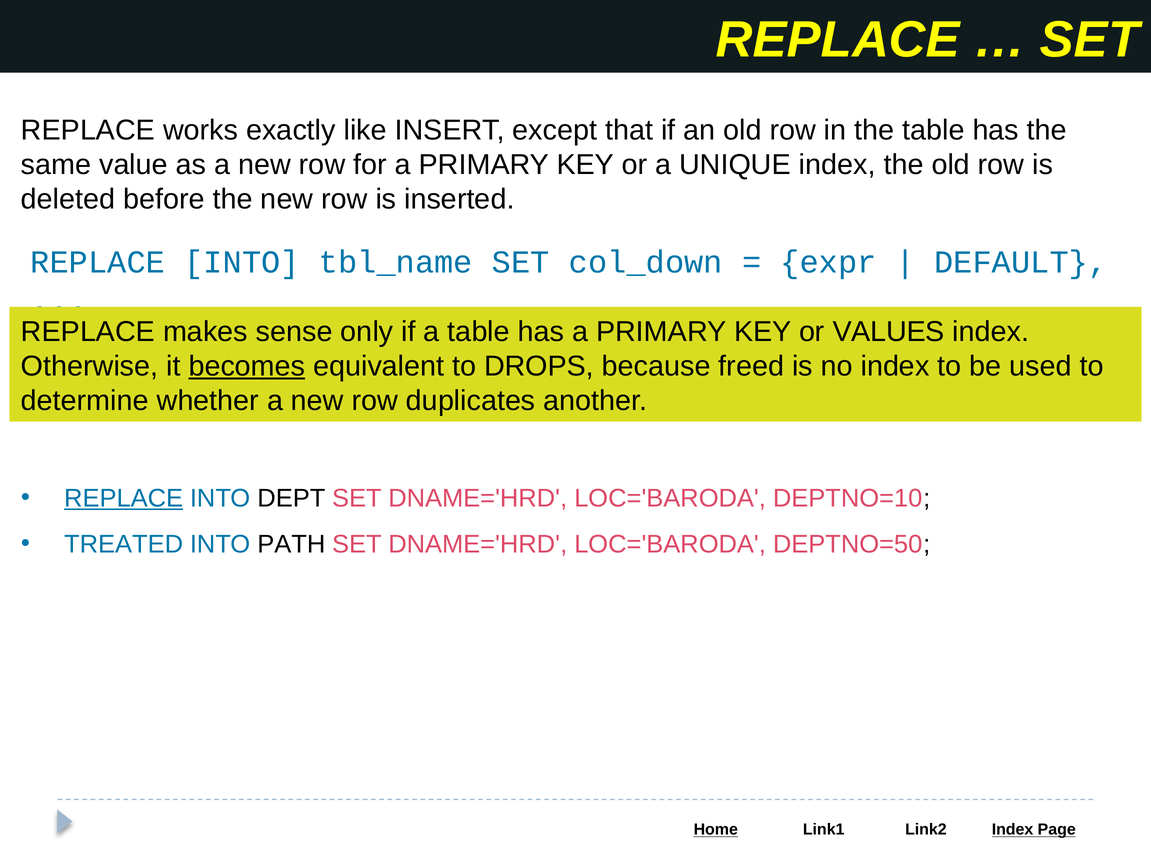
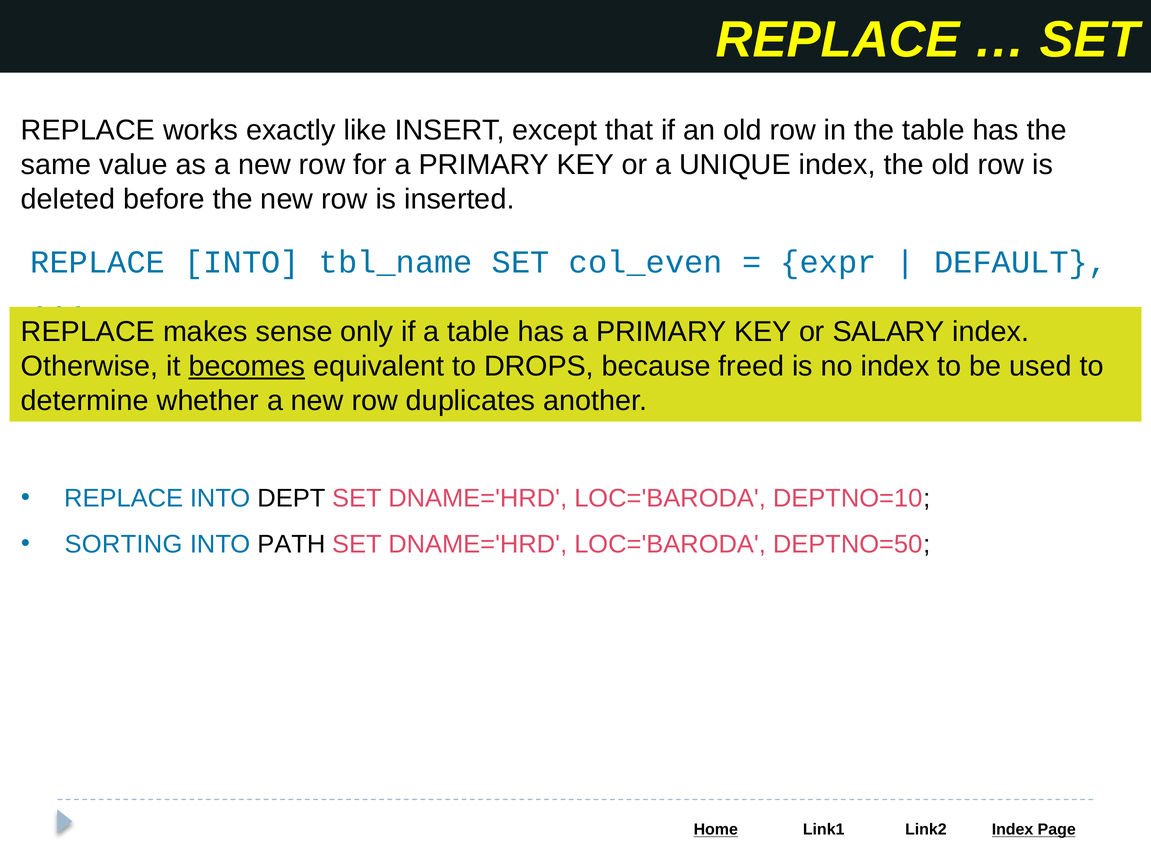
col_down: col_down -> col_even (646, 262)
VALUES: VALUES -> SALARY (889, 332)
REPLACE underline: present -> none (124, 498)
TREATED: TREATED -> SORTING (123, 544)
